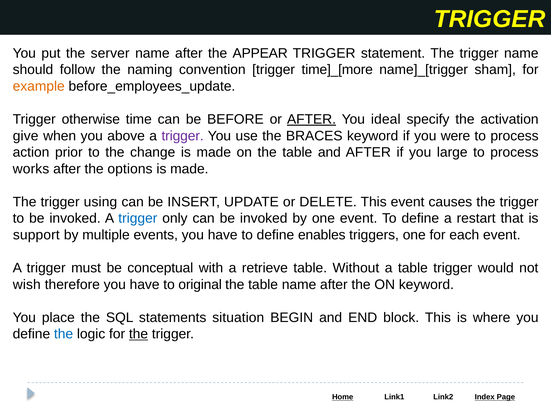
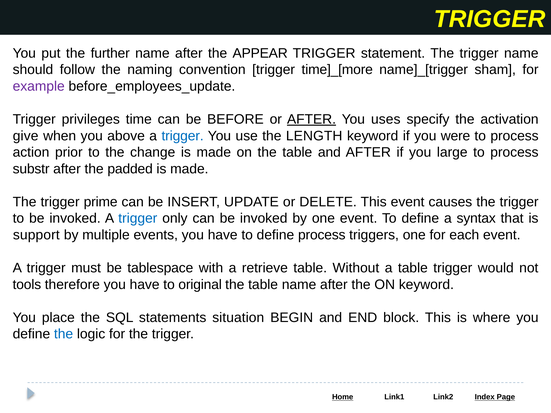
server: server -> further (110, 53)
example colour: orange -> purple (39, 86)
otherwise: otherwise -> privileges (91, 119)
ideal: ideal -> uses (386, 119)
trigger colour: purple -> blue (183, 136)
BRACES: BRACES -> LENGTH (314, 136)
works: works -> substr (31, 169)
options: options -> padded (130, 169)
using: using -> prime (101, 202)
restart: restart -> syntax (476, 219)
define enables: enables -> process (322, 235)
conceptual: conceptual -> tablespace (160, 268)
wish: wish -> tools (27, 285)
the underline: present -> none (138, 334)
